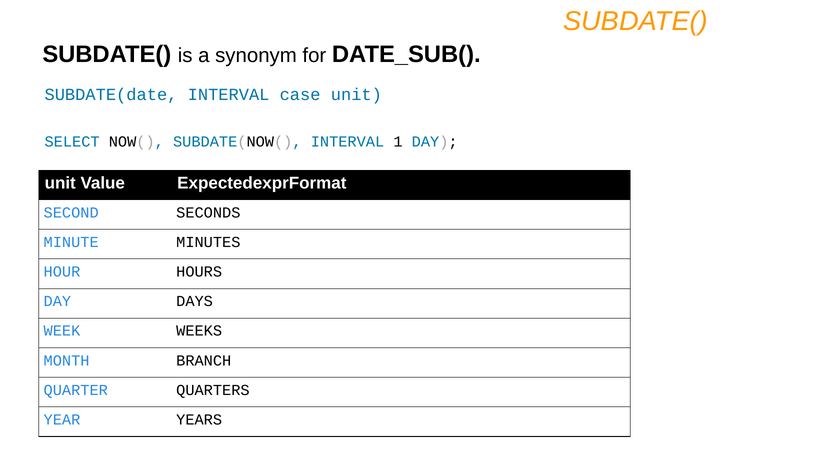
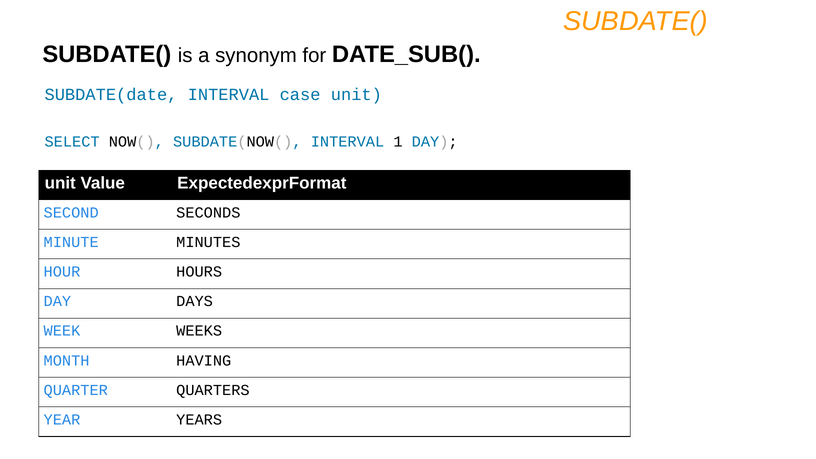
BRANCH: BRANCH -> HAVING (204, 361)
